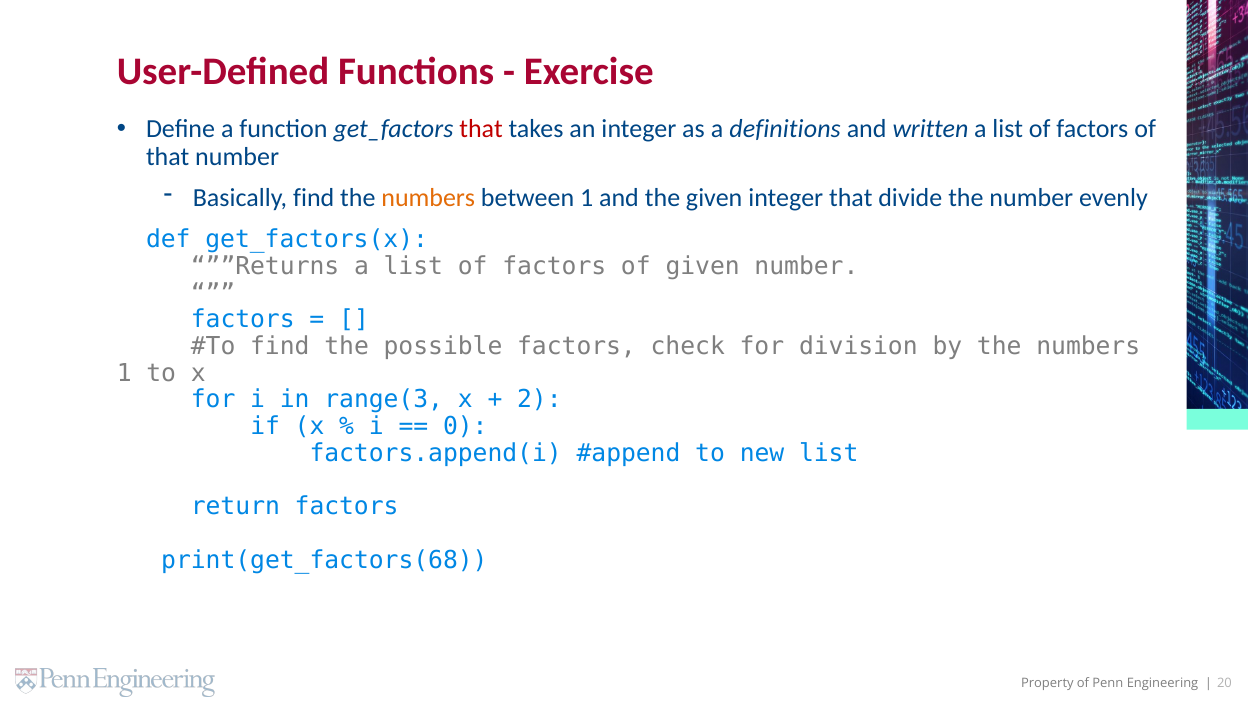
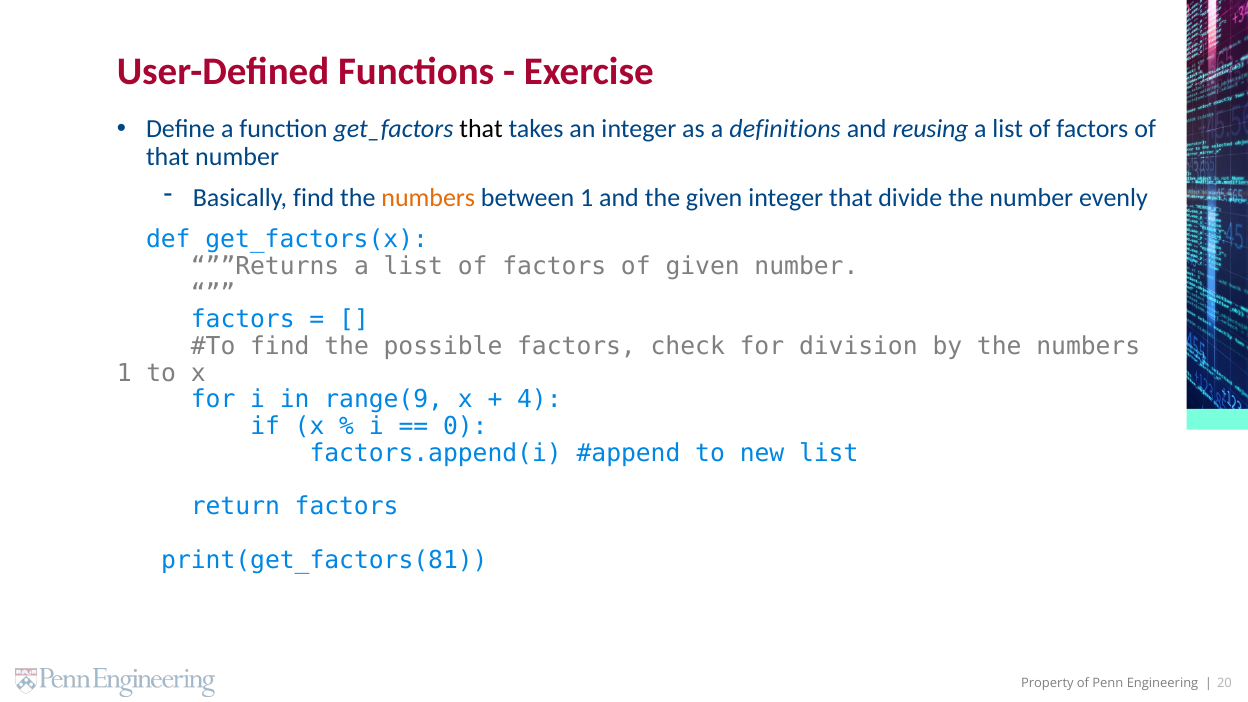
that colour: red -> black (481, 129)
written: written -> reusing (931, 129)
range(3: range(3 -> range(9 (384, 400)
2: 2 -> 4 (539, 400)
print(get_factors(68: print(get_factors(68 -> print(get_factors(81 (324, 560)
